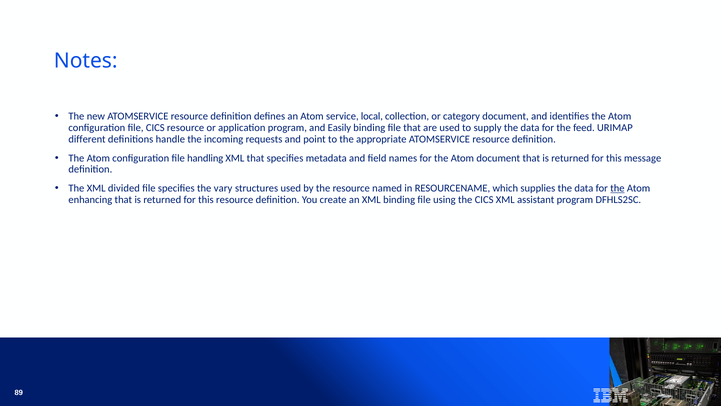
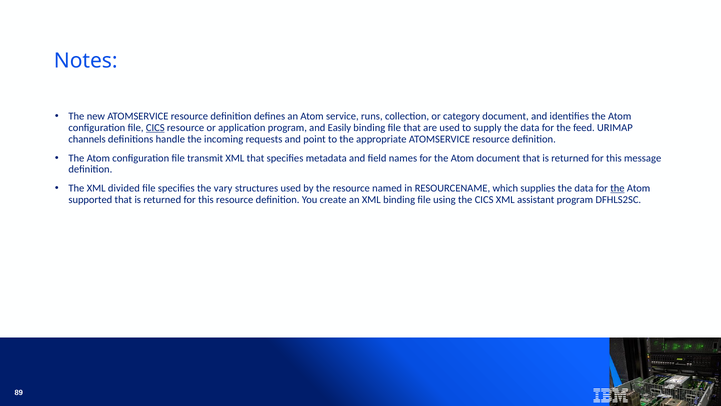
local: local -> runs (372, 116)
CICS underline: none -> present (155, 128)
different: different -> channels (87, 139)
handling: handling -> transmit (205, 158)
enhancing: enhancing -> supported (90, 200)
